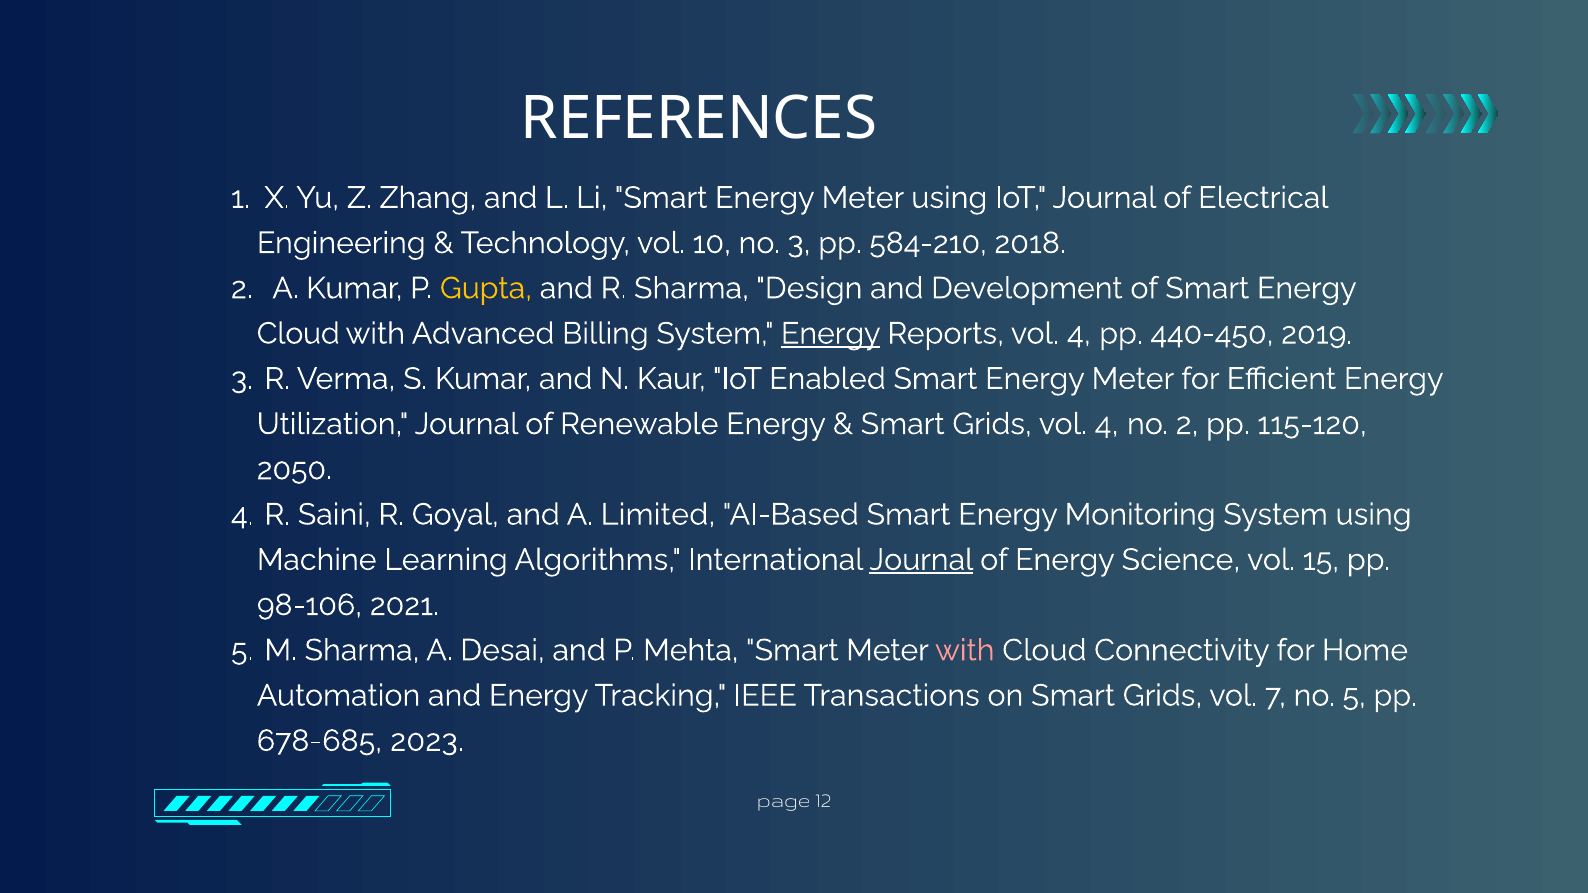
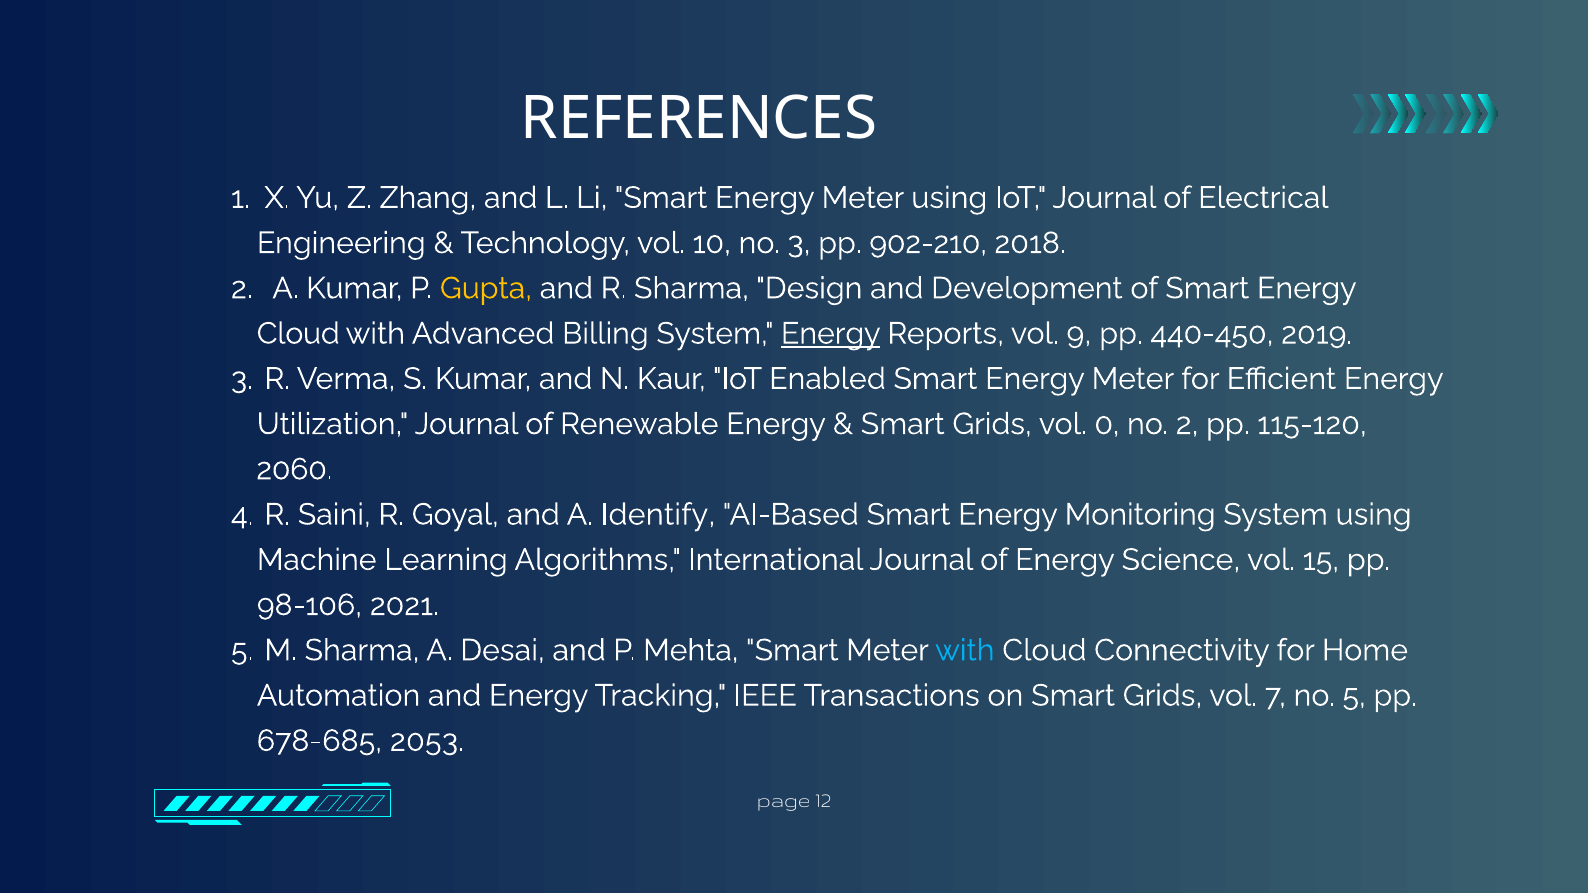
584-210: 584-210 -> 902-210 (928, 243)
Reports vol 4: 4 -> 9 (1079, 334)
Grids vol 4: 4 -> 0 (1107, 424)
2050: 2050 -> 2060 (294, 469)
Limited: Limited -> Identify (658, 515)
Journal underline: present -> none (921, 560)
with colour: pink -> light blue (965, 650)
2023: 2023 -> 2053 (427, 741)
